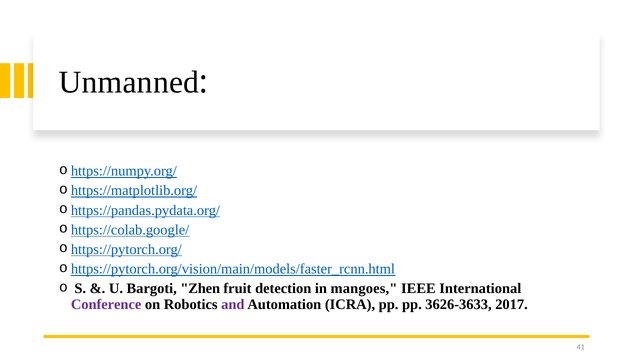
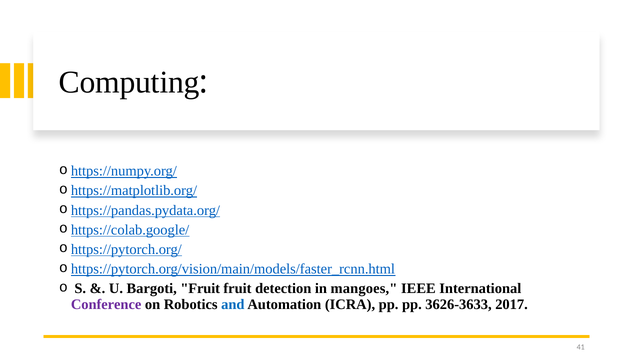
Unmanned: Unmanned -> Computing (129, 82)
Bargoti Zhen: Zhen -> Fruit (200, 289)
and colour: purple -> blue (233, 304)
